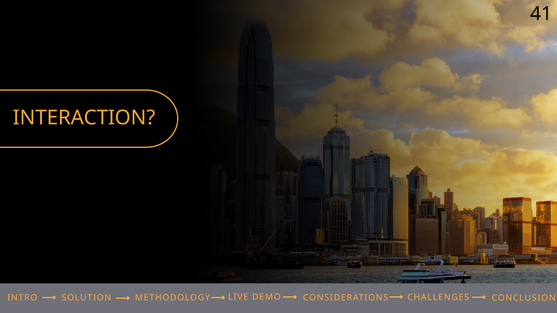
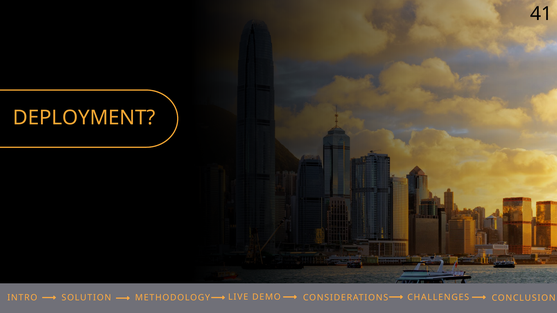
INTERACTION: INTERACTION -> DEPLOYMENT (84, 118)
